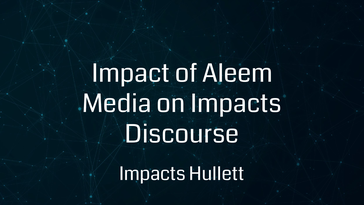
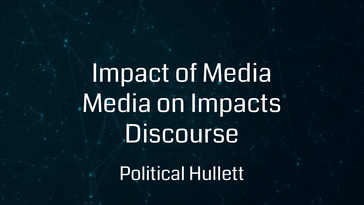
of Aleem: Aleem -> Media (237, 73)
Impacts: Impacts -> Political (152, 174)
